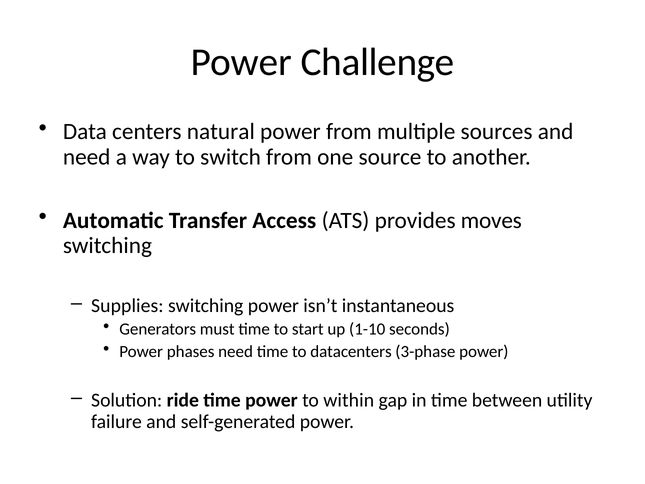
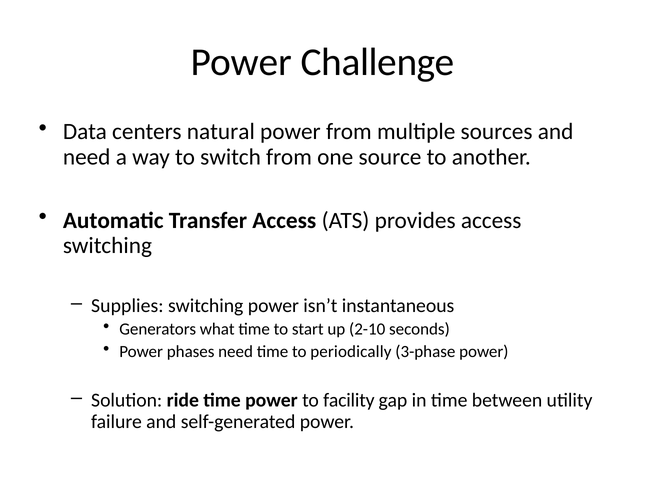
provides moves: moves -> access (491, 220)
must: must -> what (217, 329)
1-10: 1-10 -> 2-10 (367, 329)
datacenters: datacenters -> periodically (351, 351)
within: within -> facility (349, 400)
